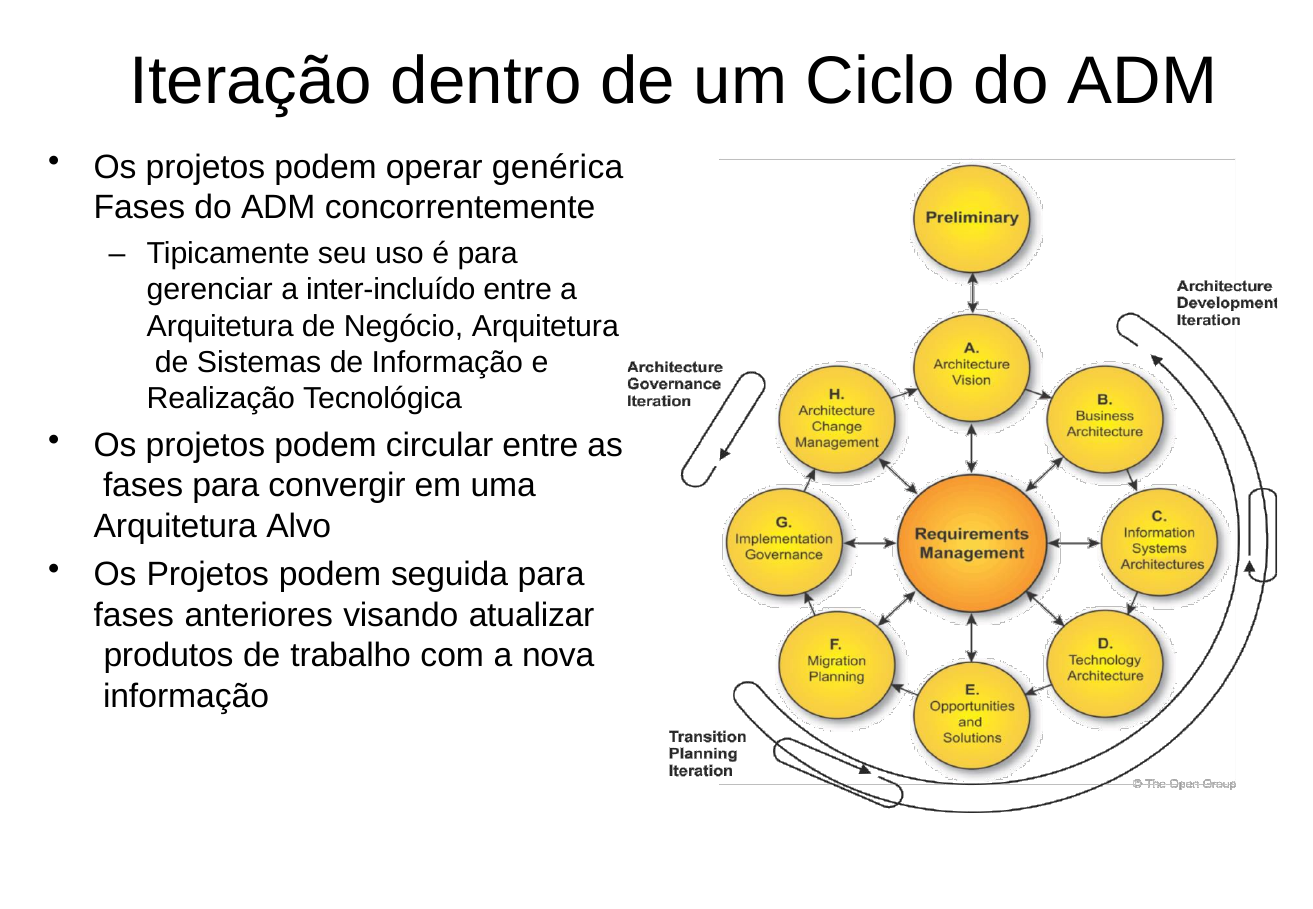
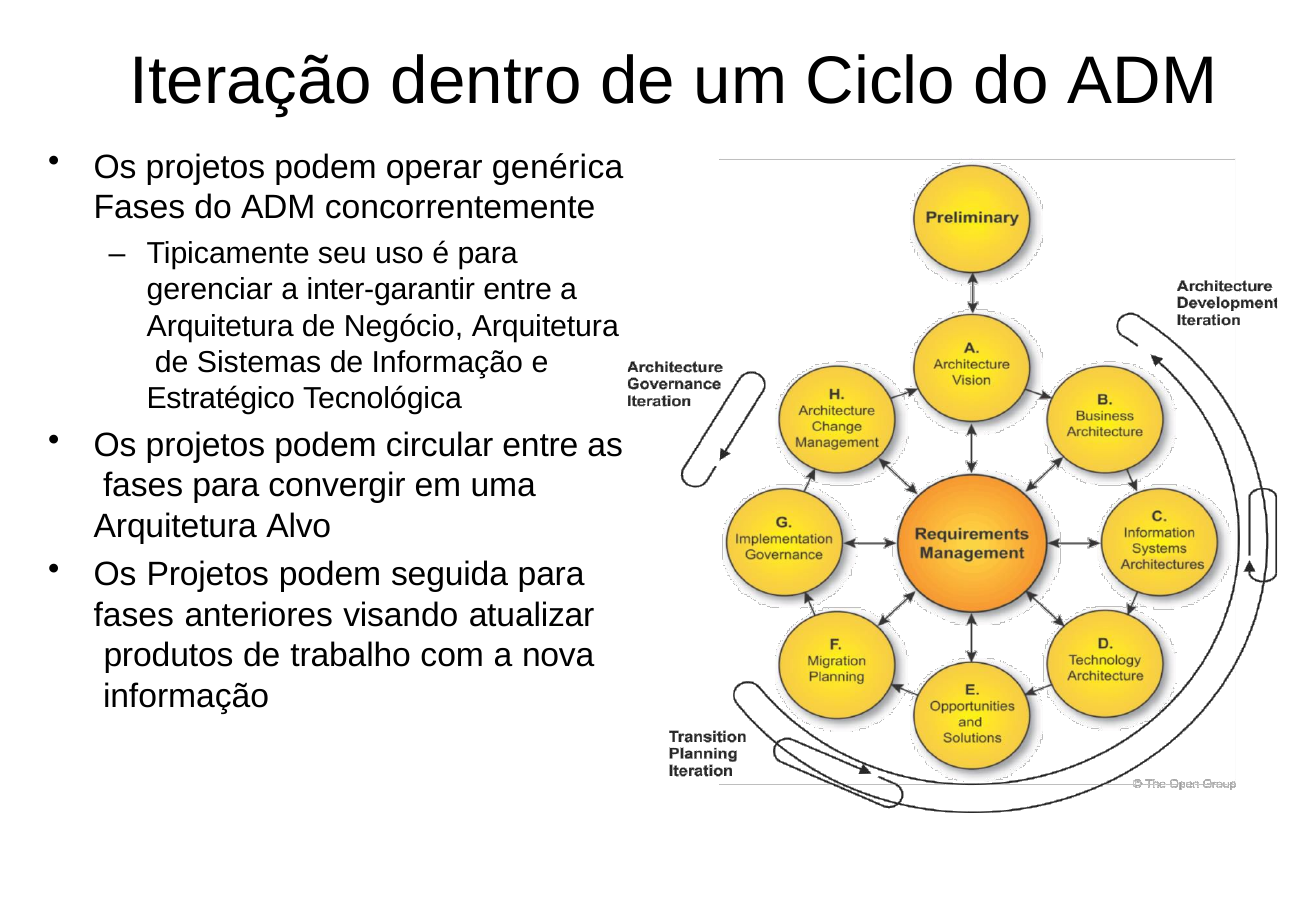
inter-incluído: inter-incluído -> inter-garantir (391, 290)
Realização: Realização -> Estratégico (221, 399)
